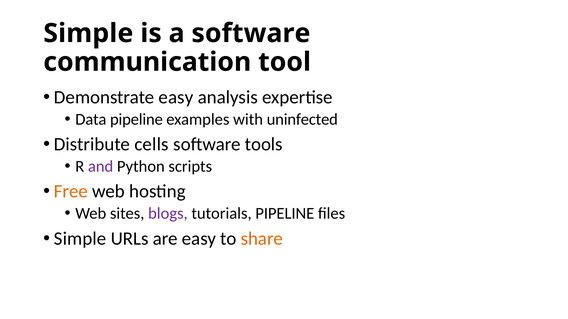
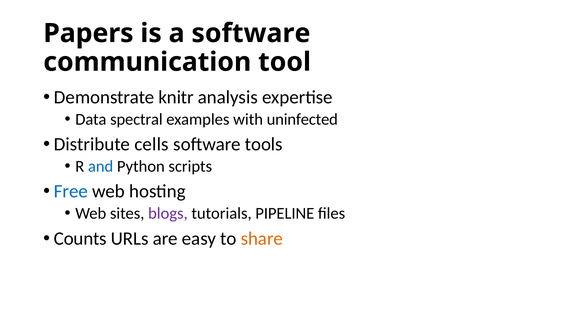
Simple: Simple -> Papers (88, 33)
Demonstrate easy: easy -> knitr (176, 97)
Data pipeline: pipeline -> spectral (136, 119)
and colour: purple -> blue (101, 167)
Free colour: orange -> blue (71, 192)
Simple: Simple -> Counts (80, 239)
